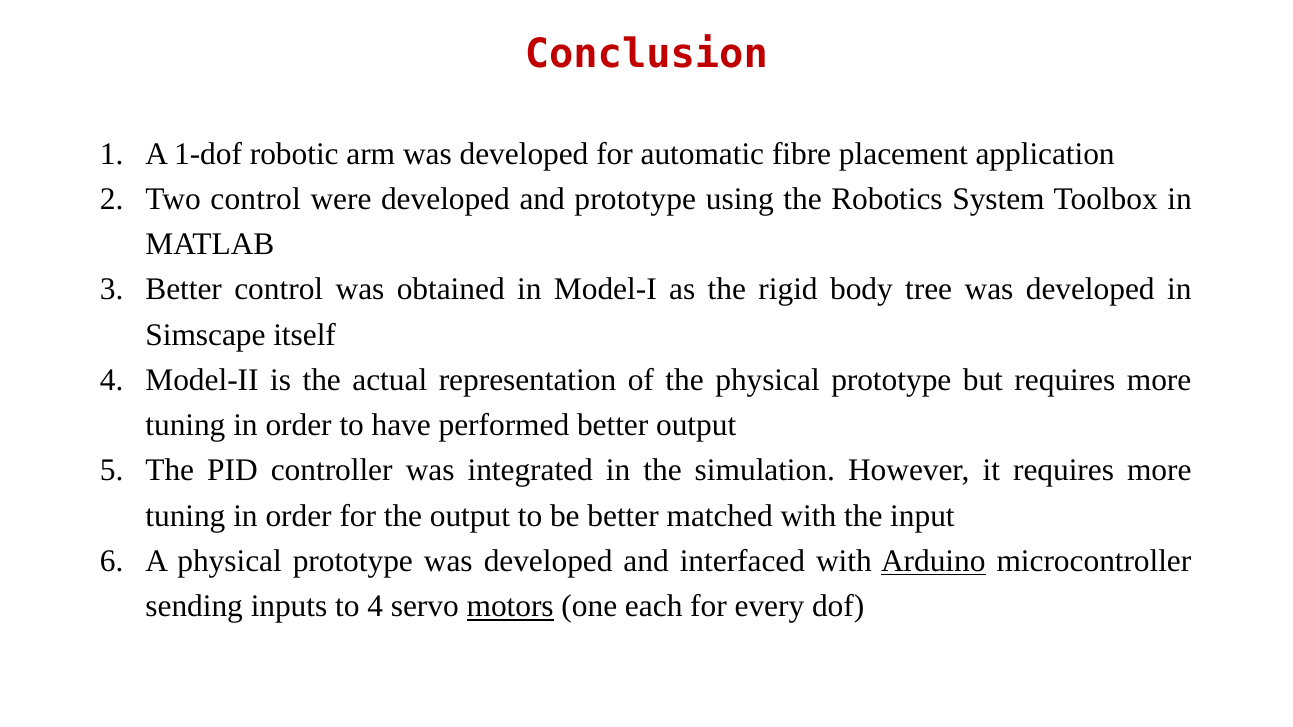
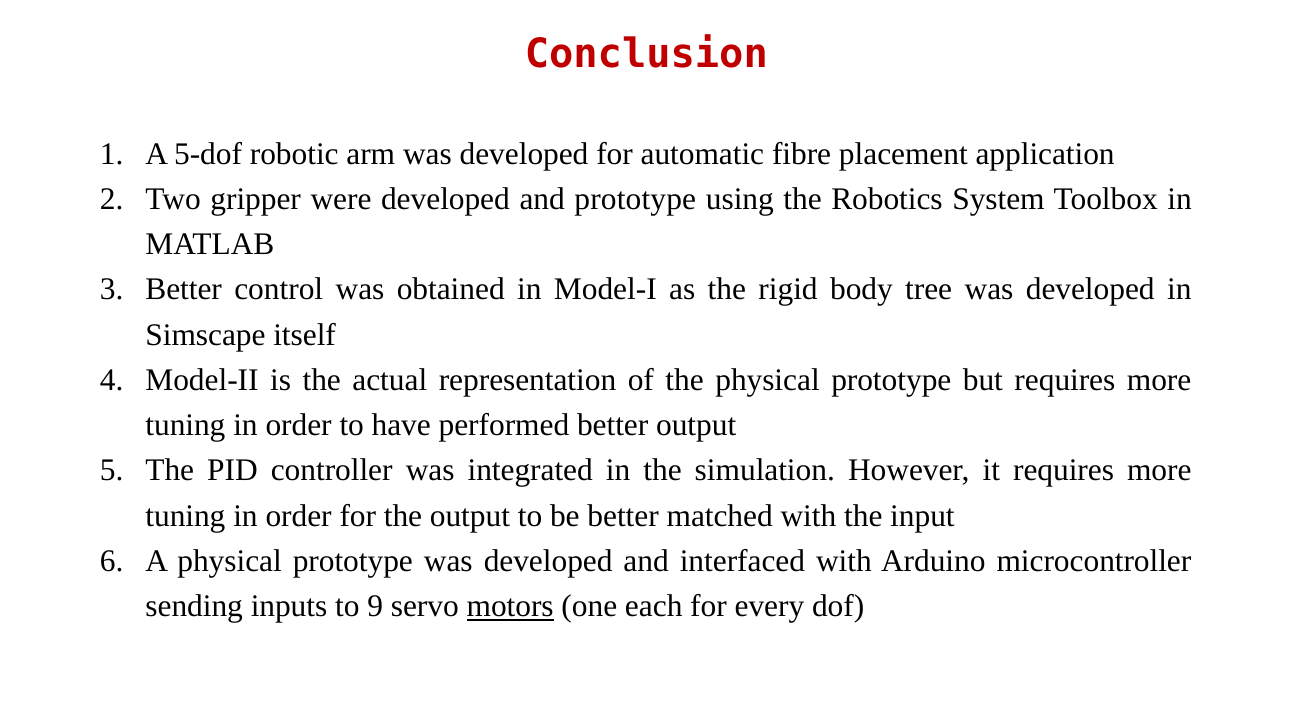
1-dof: 1-dof -> 5-dof (208, 154)
Two control: control -> gripper (256, 199)
Arduino underline: present -> none (933, 561)
to 4: 4 -> 9 (375, 607)
